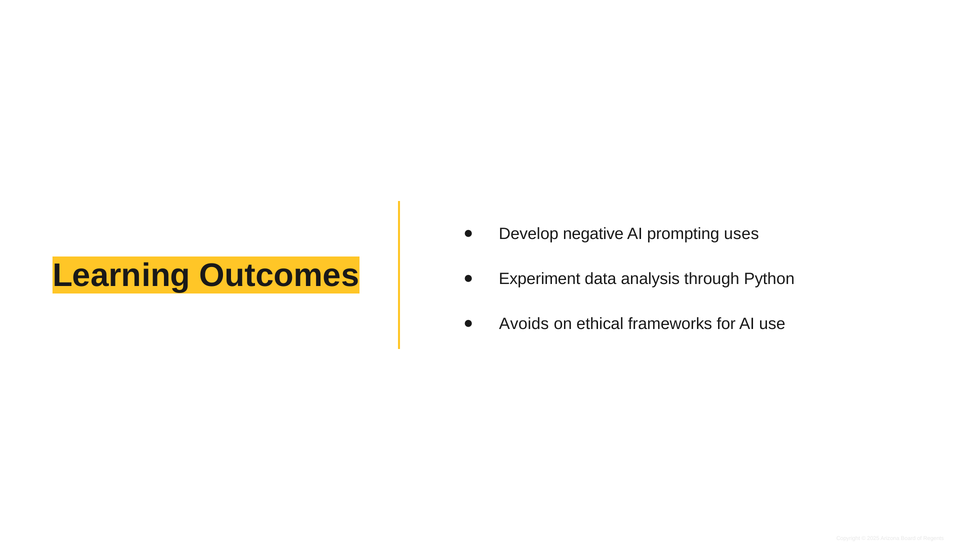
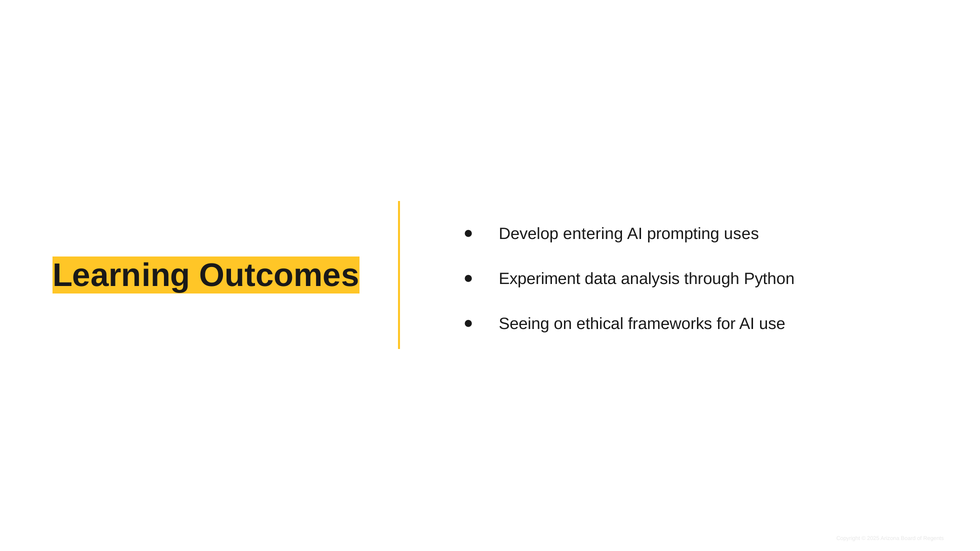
negative: negative -> entering (593, 234)
Avoids: Avoids -> Seeing (524, 324)
